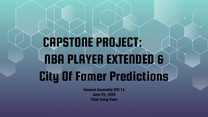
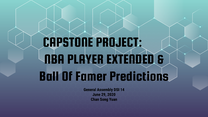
City: City -> Ball (49, 76)
